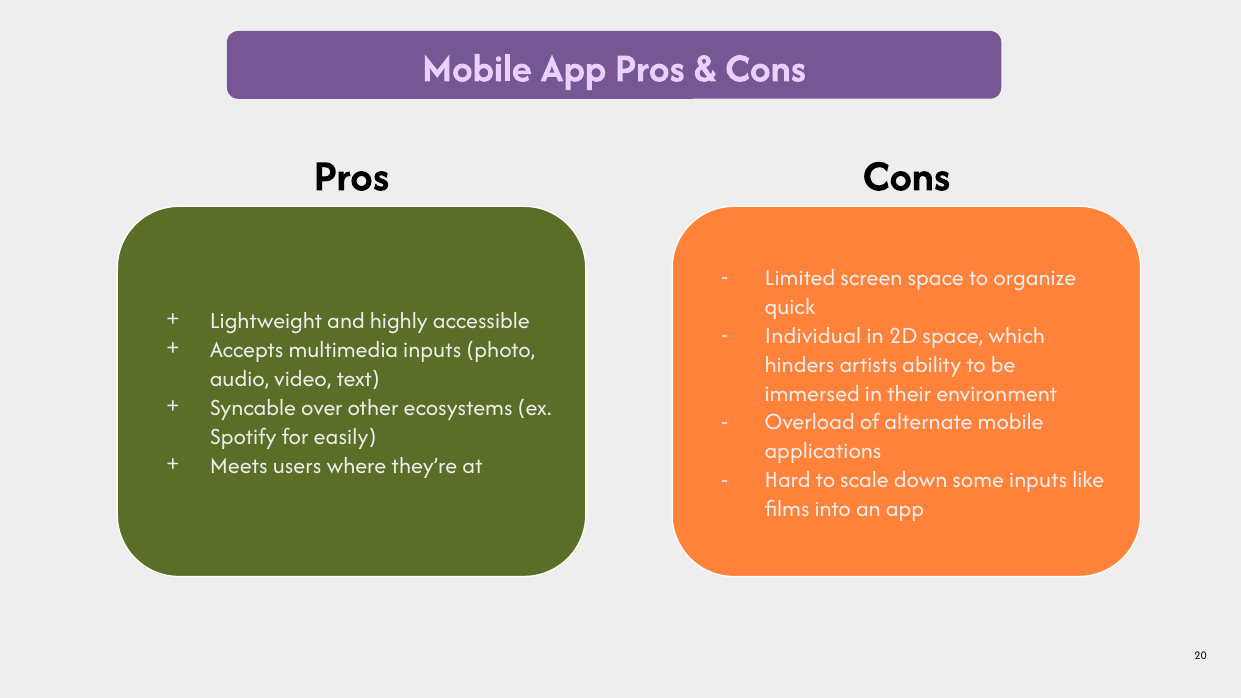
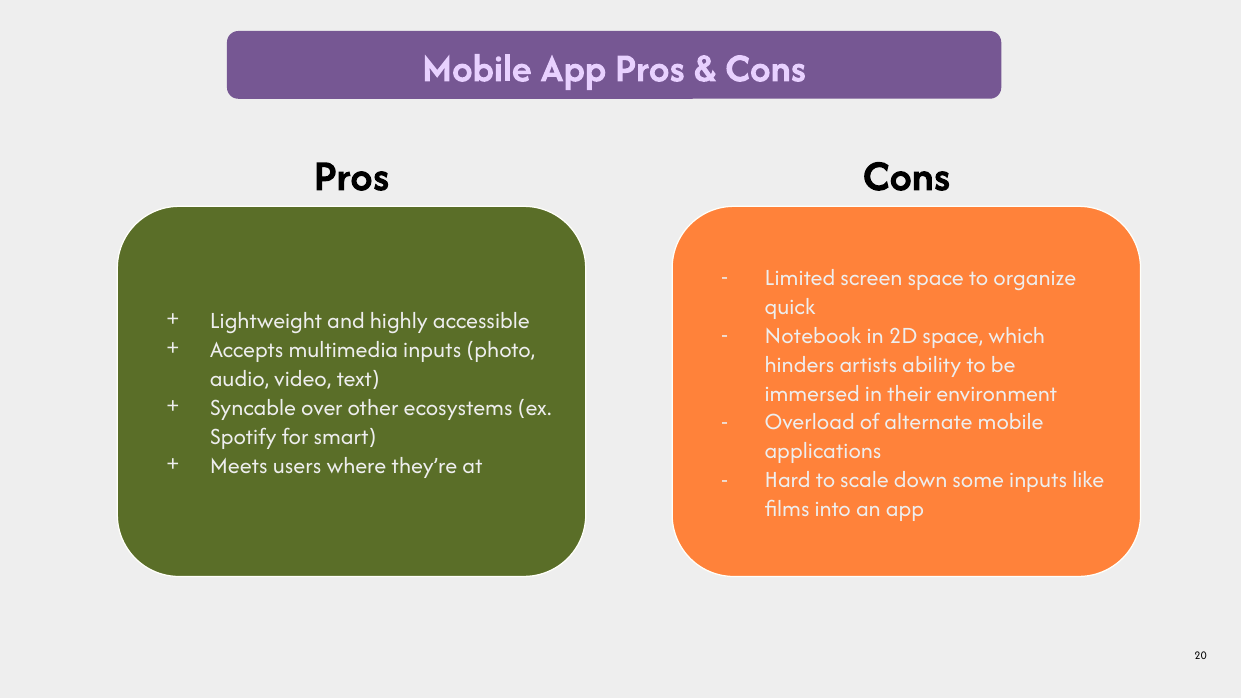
Individual: Individual -> Notebook (813, 335)
easily: easily -> smart (345, 437)
